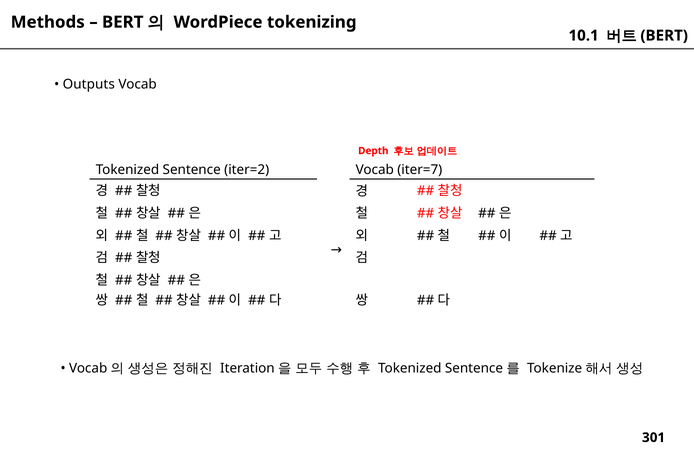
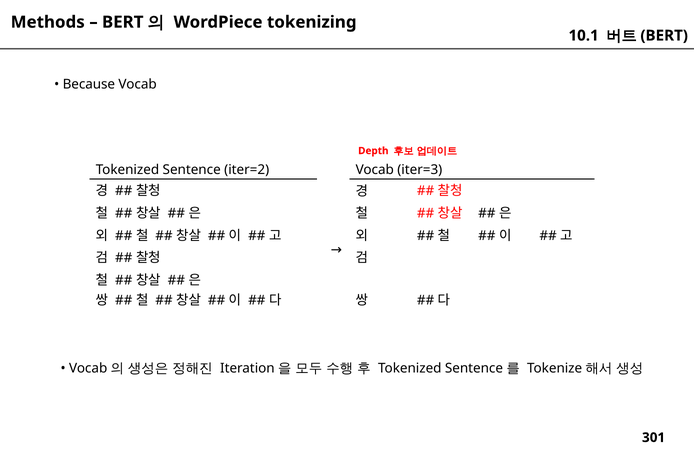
Outputs: Outputs -> Because (89, 84)
iter=7: iter=7 -> iter=3 (420, 170)
